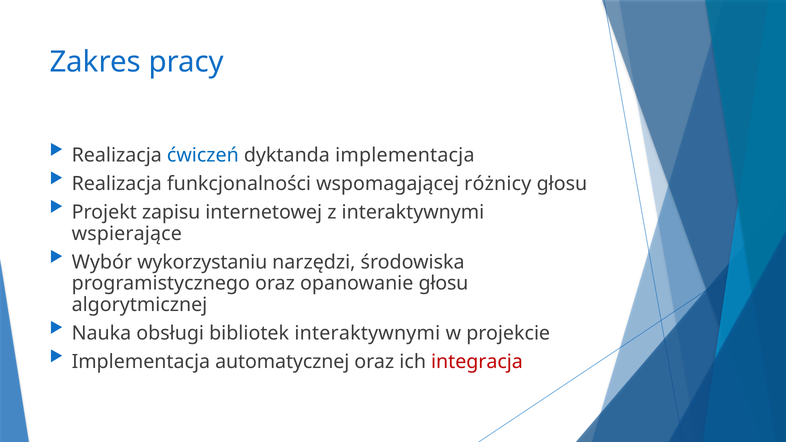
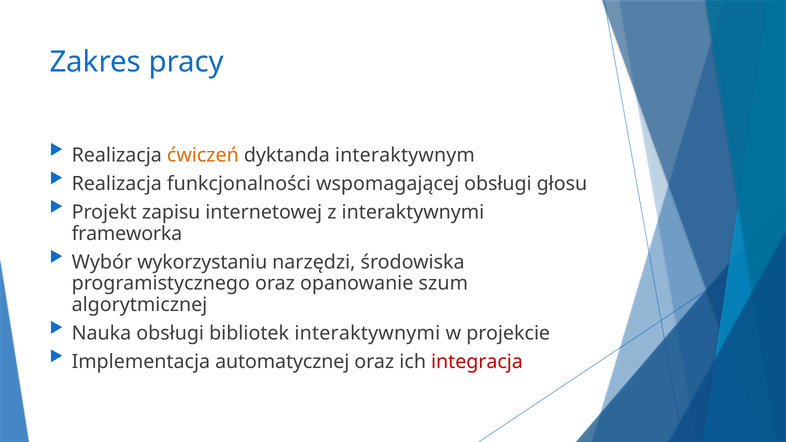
ćwiczeń colour: blue -> orange (203, 155)
dyktanda implementacja: implementacja -> interaktywnym (405, 155)
wspomagającej różnicy: różnicy -> obsługi (498, 184)
wspierające: wspierające -> frameworka (127, 234)
opanowanie głosu: głosu -> szum (443, 284)
